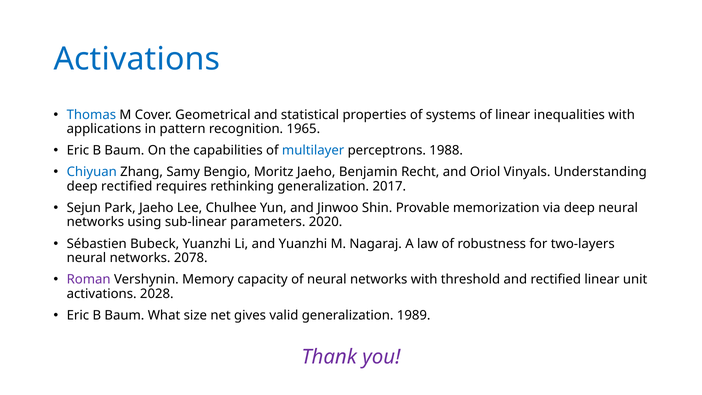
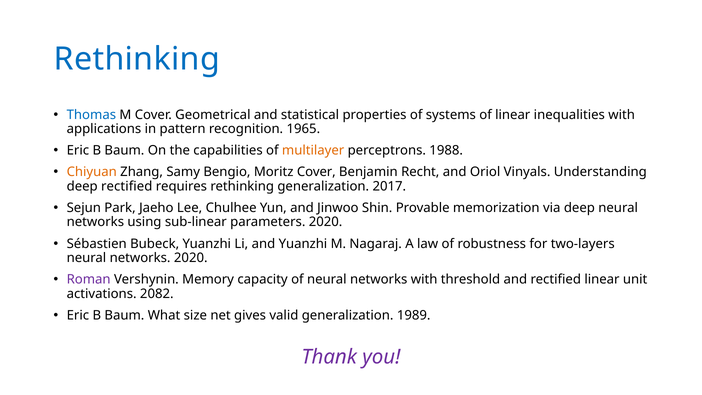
Activations: Activations -> Rethinking (137, 59)
multilayer colour: blue -> orange (313, 151)
Chiyuan colour: blue -> orange (92, 172)
Moritz Jaeho: Jaeho -> Cover (316, 172)
networks 2078: 2078 -> 2020 (191, 258)
2028: 2028 -> 2082 (157, 294)
